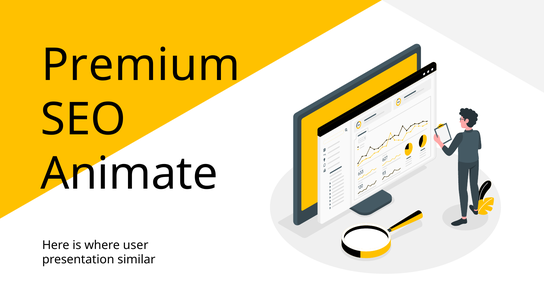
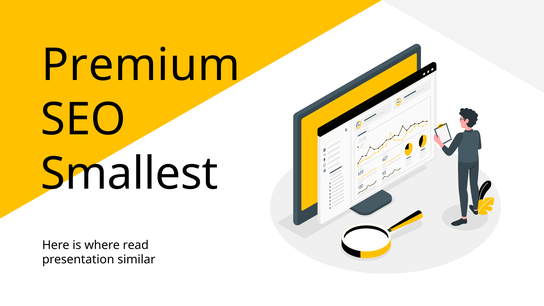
Animate: Animate -> Smallest (129, 174)
user: user -> read (136, 245)
